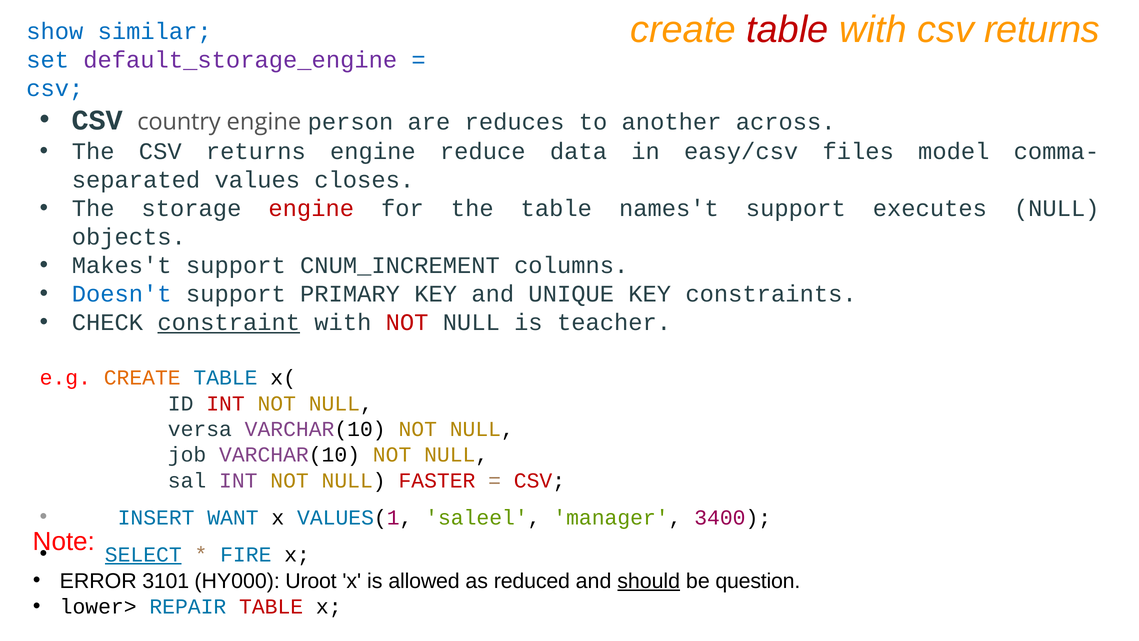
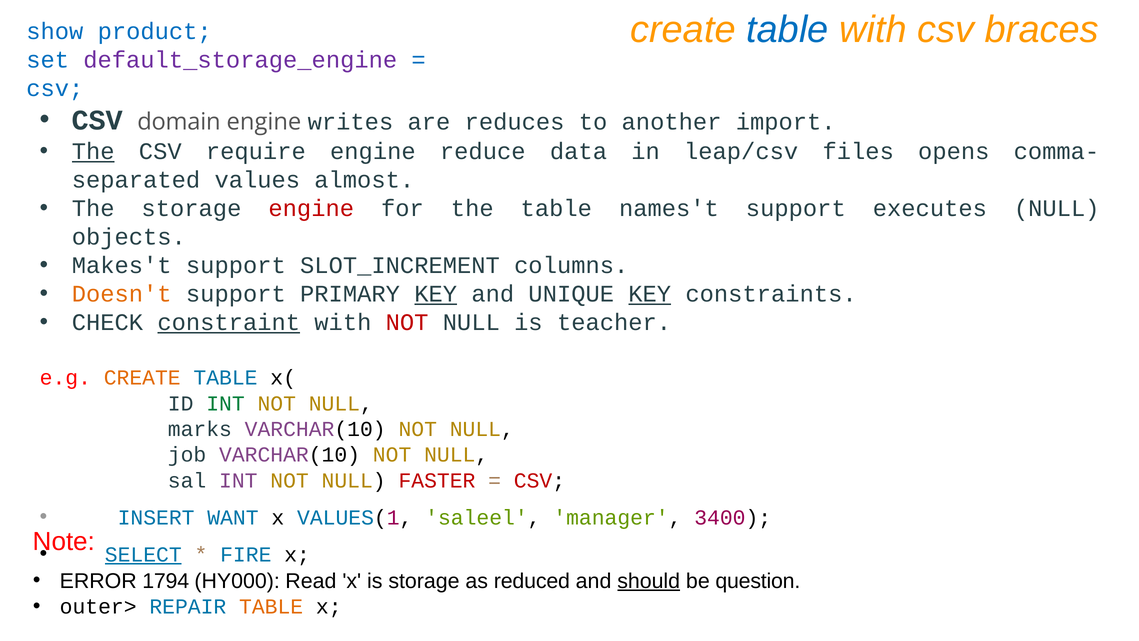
table colour: red -> blue (787, 30)
with csv returns: returns -> braces (1042, 30)
similar: similar -> product (155, 31)
country: country -> domain (179, 122)
person: person -> writes (350, 122)
across: across -> import (786, 122)
The underline: none -> present (93, 151)
returns: returns -> require (256, 151)
easy/csv: easy/csv -> leap/csv (741, 151)
model: model -> opens (954, 151)
closes: closes -> almost (364, 180)
CNUM_INCREMENT: CNUM_INCREMENT -> SLOT_INCREMENT (400, 265)
Doesn't colour: blue -> orange (122, 294)
KEY underline: none -> present (436, 294)
KEY underline: none -> present (650, 294)
INT colour: red -> green (226, 403)
versa: versa -> marks (200, 429)
3101: 3101 -> 1794 (166, 581)
Uroot: Uroot -> Read (311, 581)
is allowed: allowed -> storage (424, 581)
lower>: lower> -> outer> (98, 606)
TABLE colour: red -> orange (271, 606)
